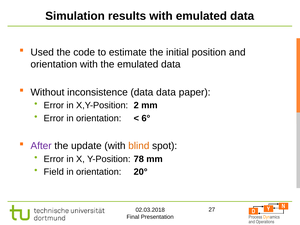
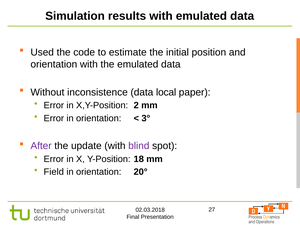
data data: data -> local (166, 92)
6°: 6° -> 3° (146, 118)
blind colour: orange -> purple (139, 146)
78: 78 -> 18 (139, 159)
